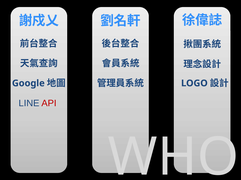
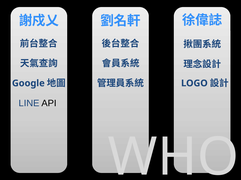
API colour: red -> black (49, 104)
